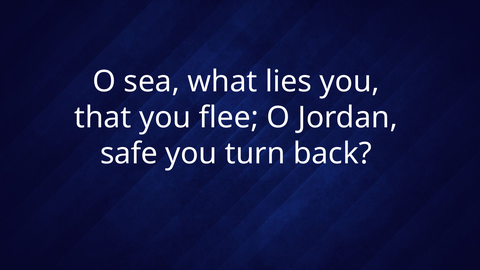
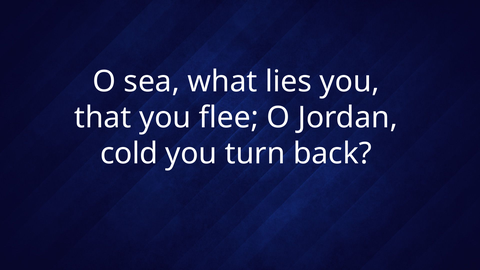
safe: safe -> cold (129, 154)
